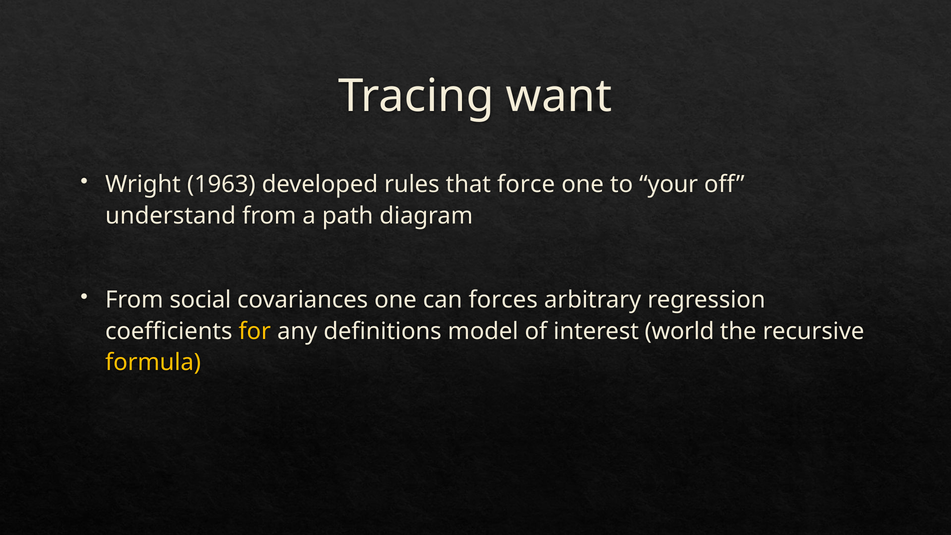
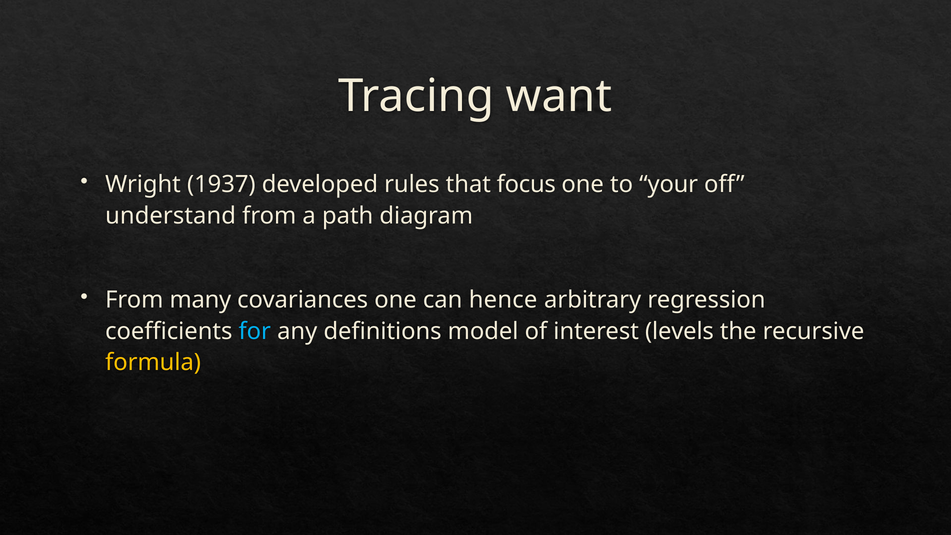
1963: 1963 -> 1937 (221, 184)
force: force -> focus (526, 184)
social: social -> many (200, 300)
forces: forces -> hence (503, 300)
for colour: yellow -> light blue (255, 331)
world: world -> levels (679, 331)
